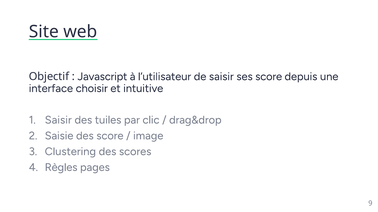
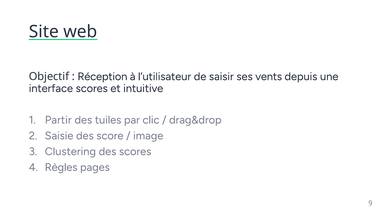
Javascript: Javascript -> Réception (102, 77)
ses score: score -> vents (269, 77)
interface choisir: choisir -> scores (92, 89)
Saisir: Saisir -> Partir (58, 120)
